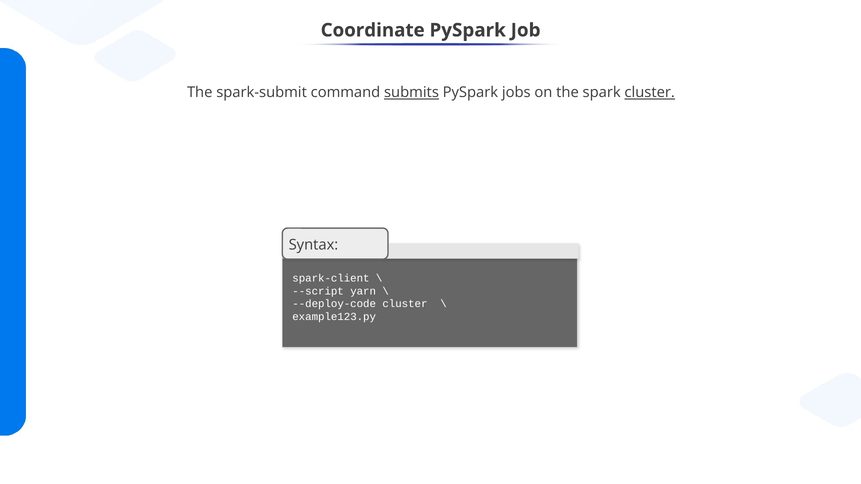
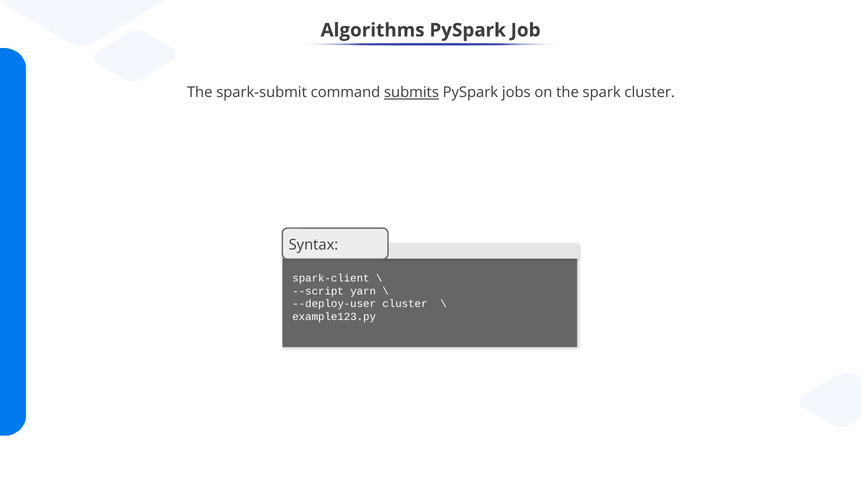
Coordinate: Coordinate -> Algorithms (373, 30)
cluster underline: present -> none (650, 93)
--deploy-code: --deploy-code -> --deploy-user (334, 304)
